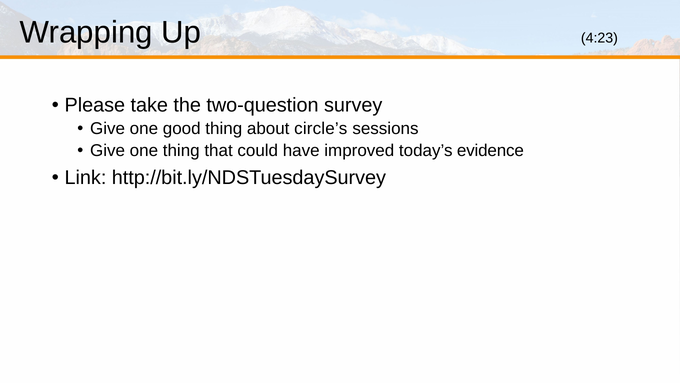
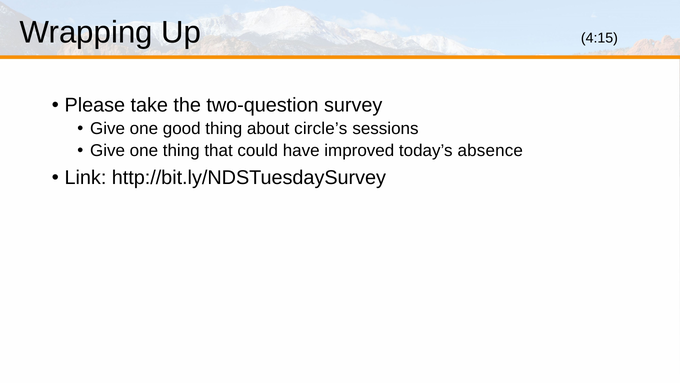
4:23: 4:23 -> 4:15 (599, 38)
evidence: evidence -> absence (490, 151)
